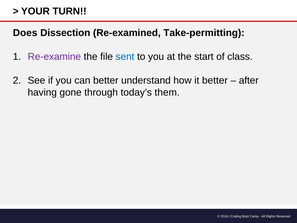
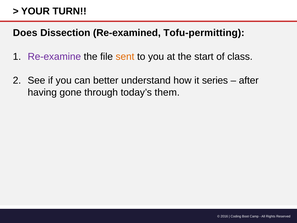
Take-permitting: Take-permitting -> Tofu-permitting (204, 33)
sent colour: blue -> orange (125, 57)
it better: better -> series (215, 80)
